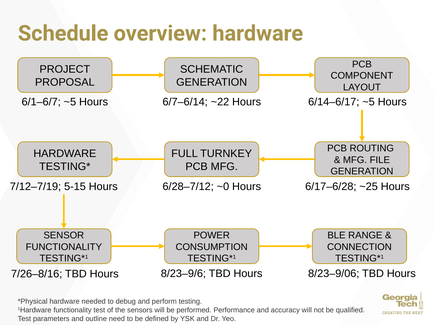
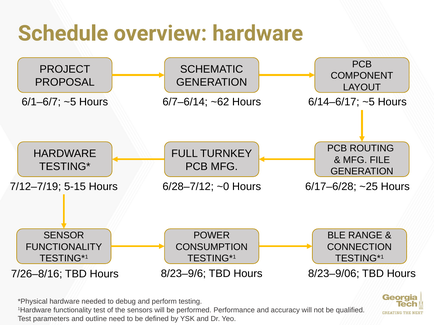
~22: ~22 -> ~62 (220, 102)
